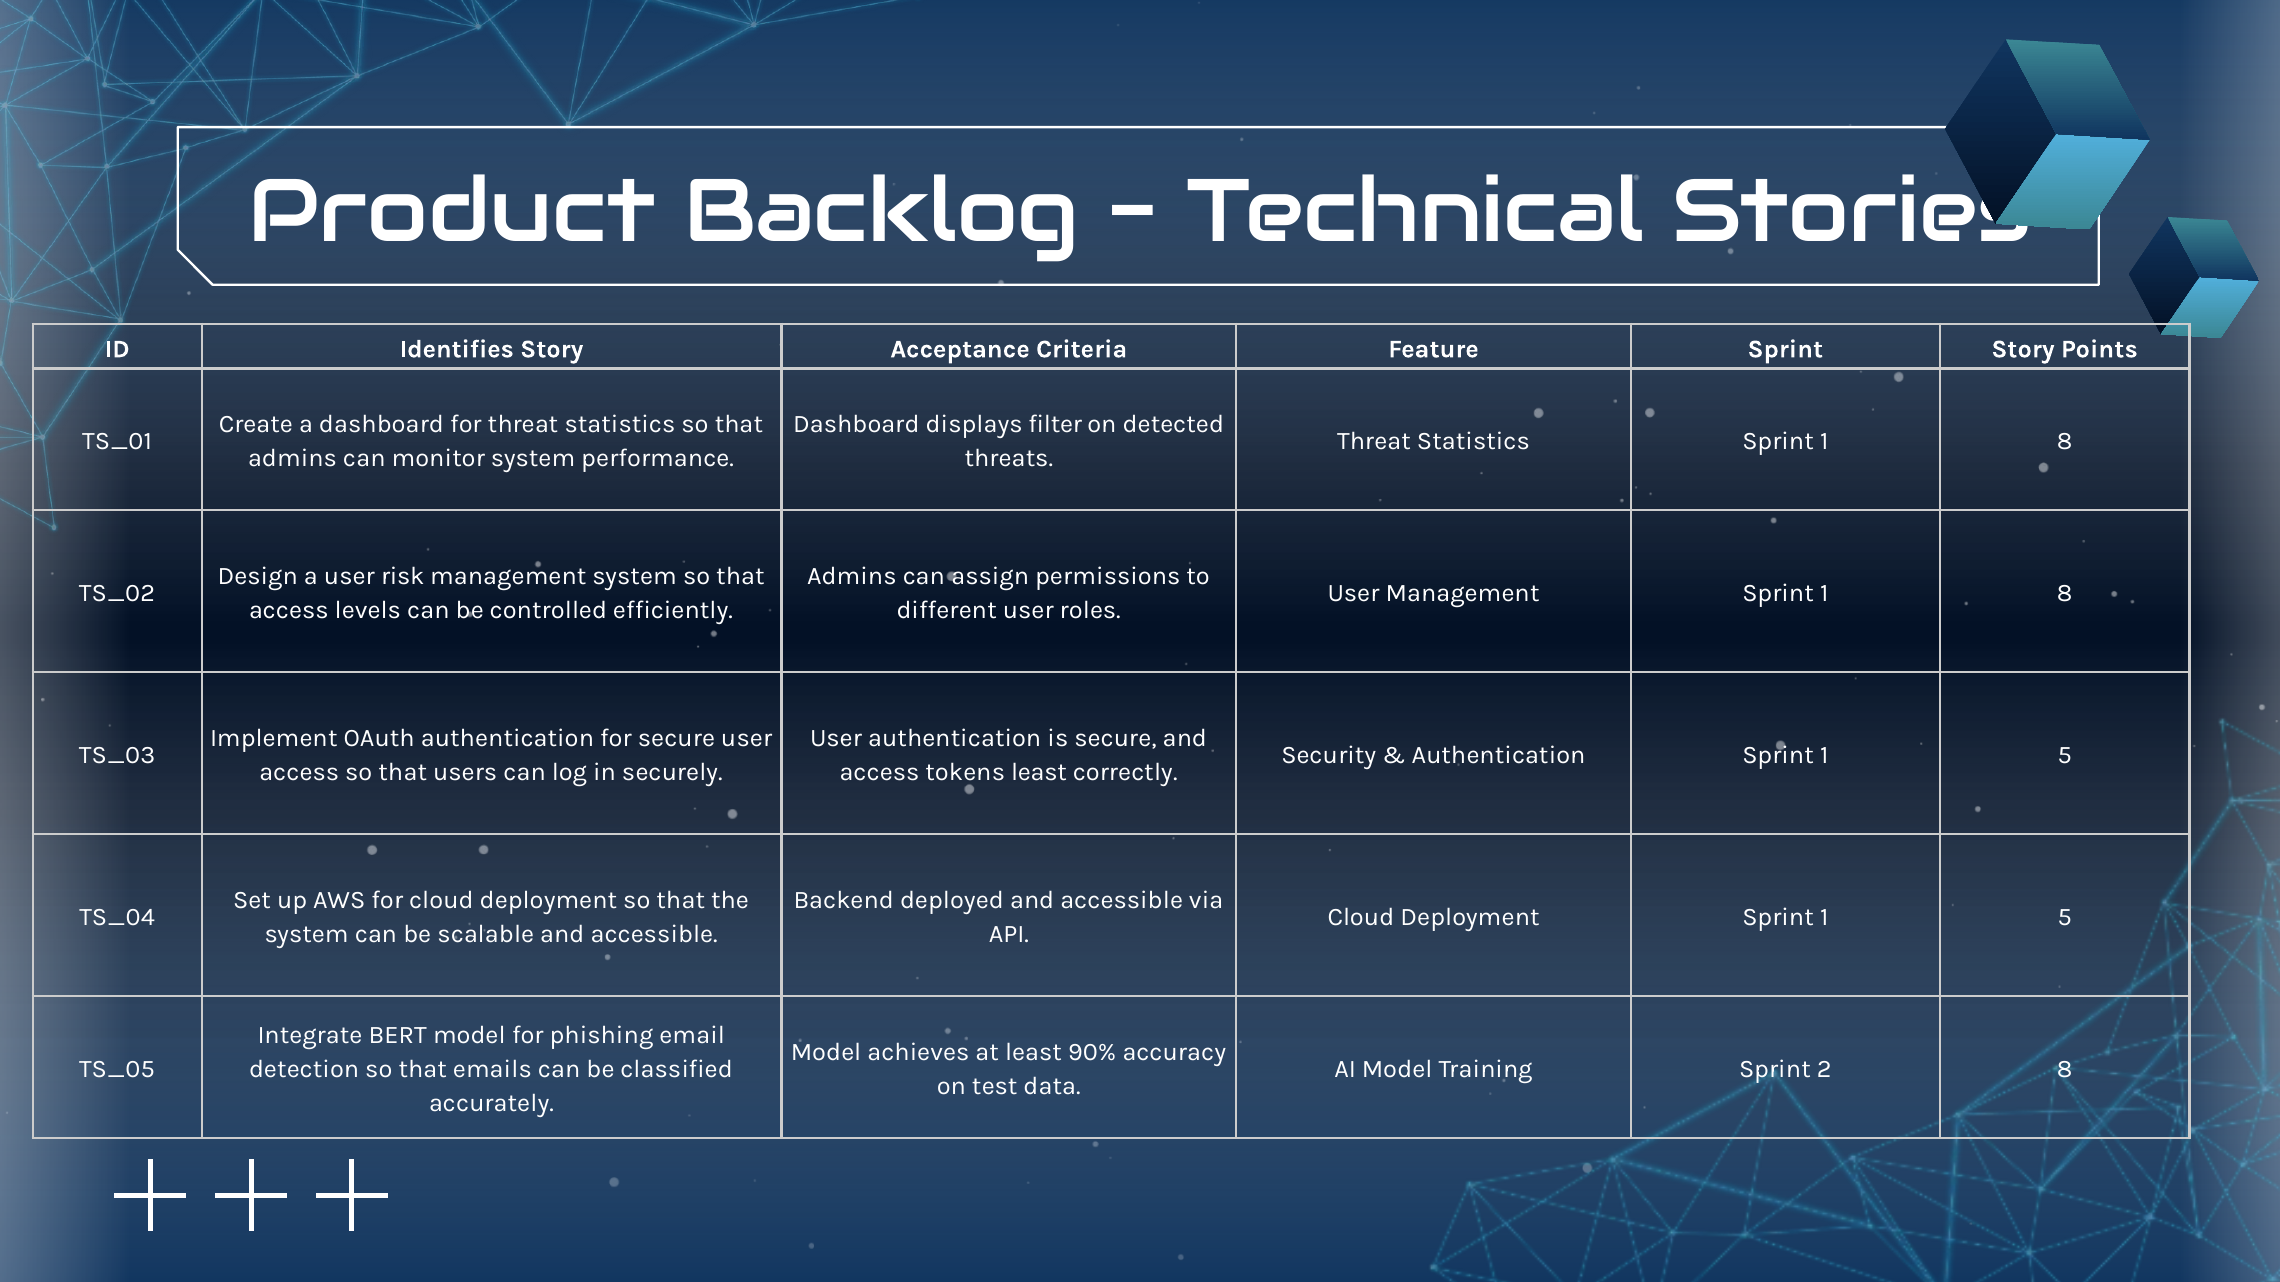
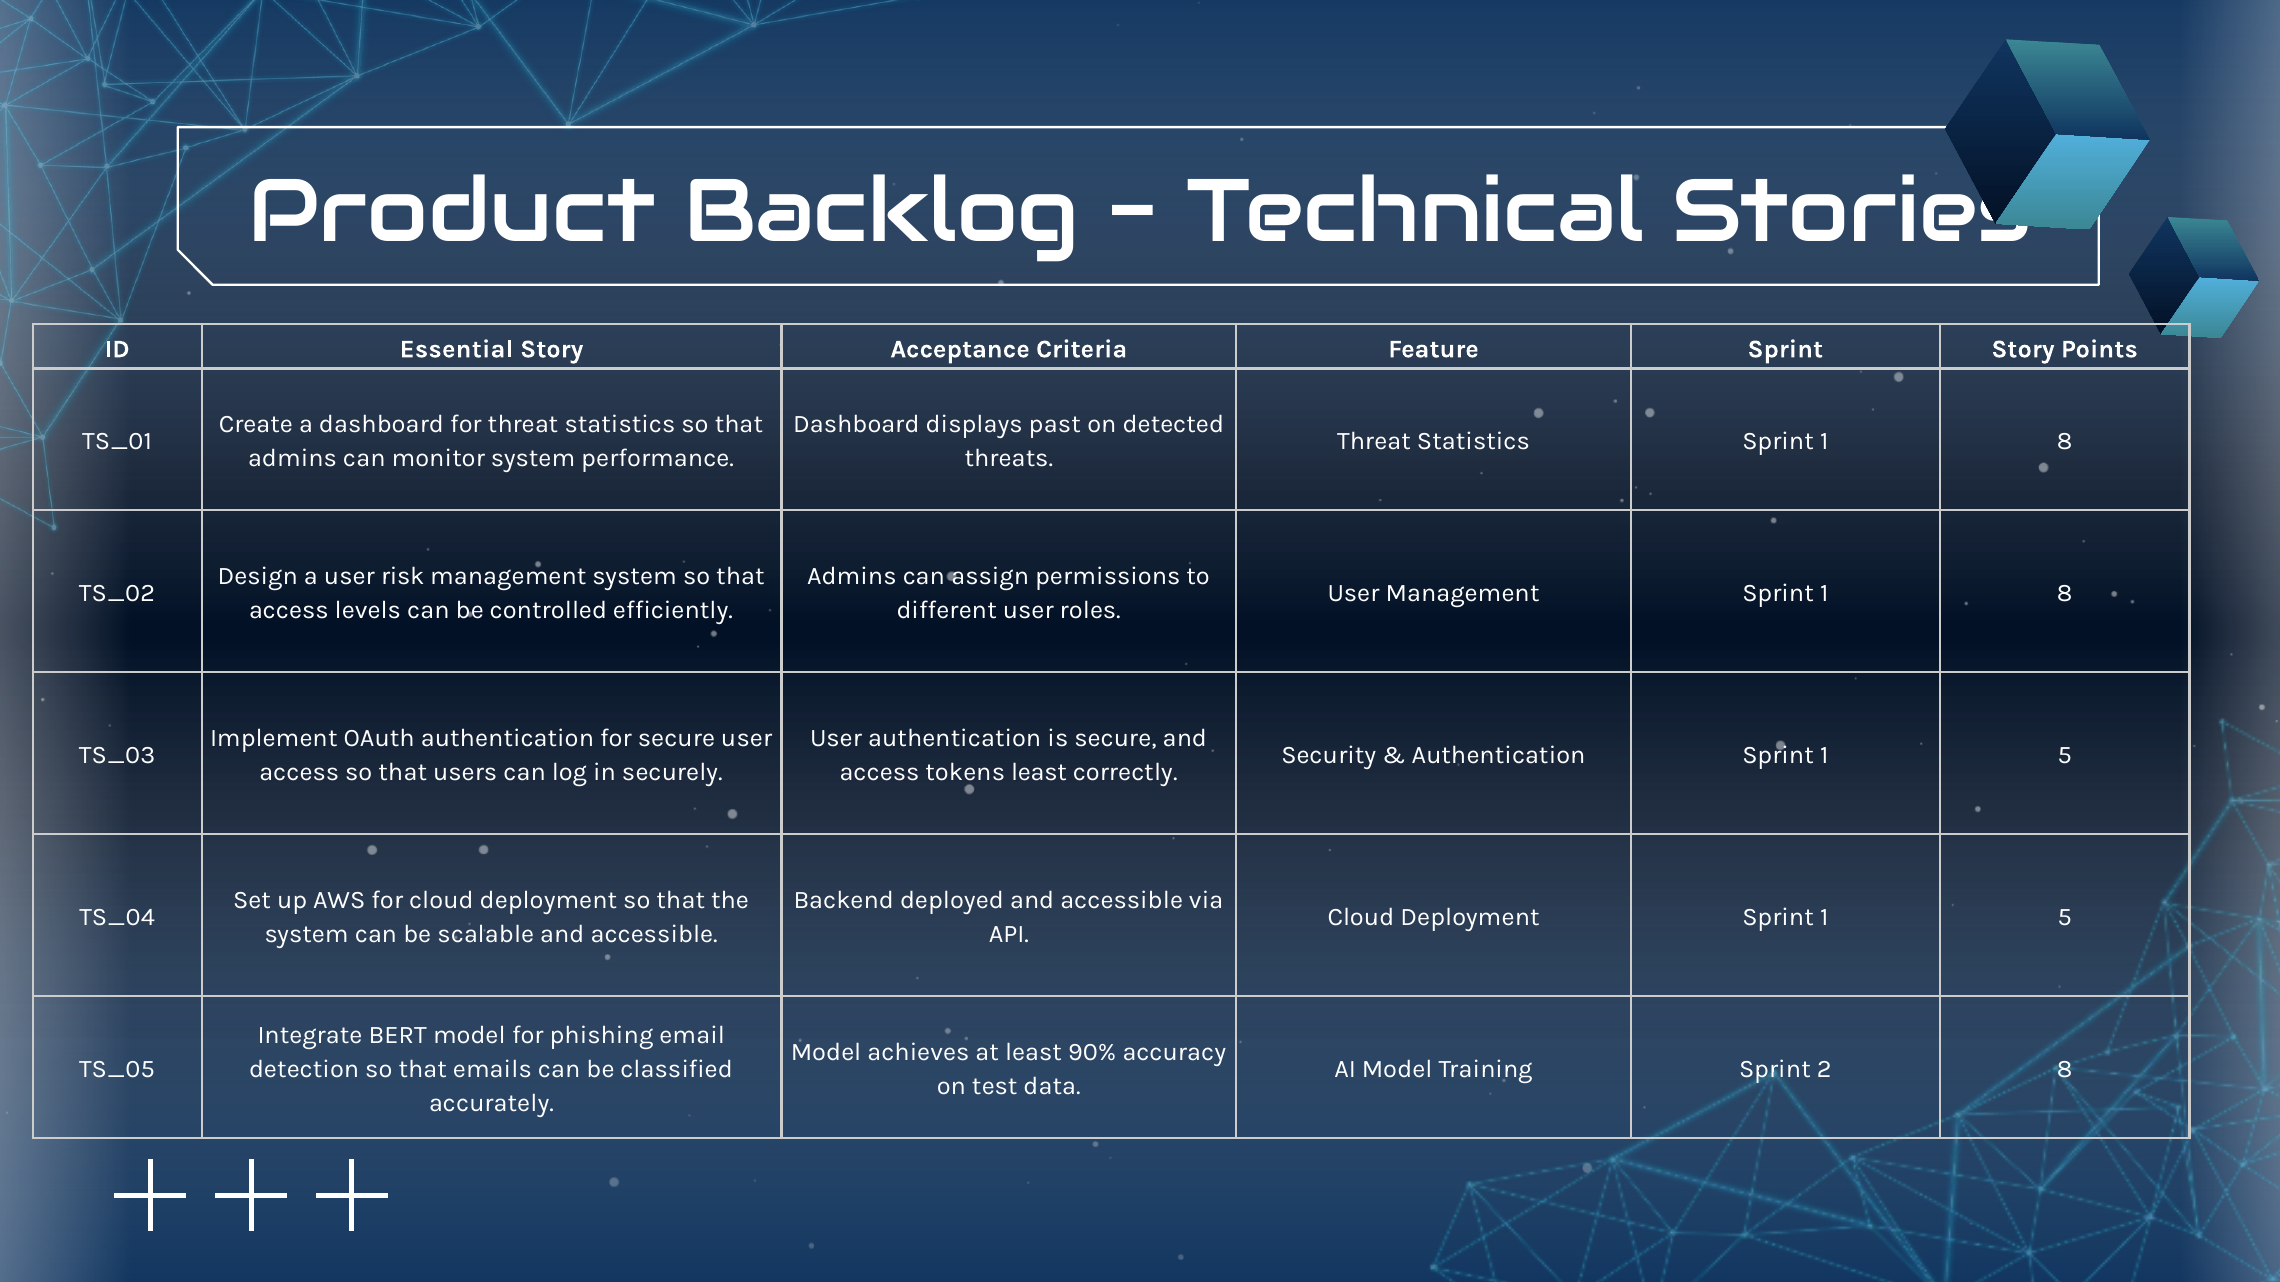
Identifies: Identifies -> Essential (457, 349)
filter: filter -> past (1055, 425)
